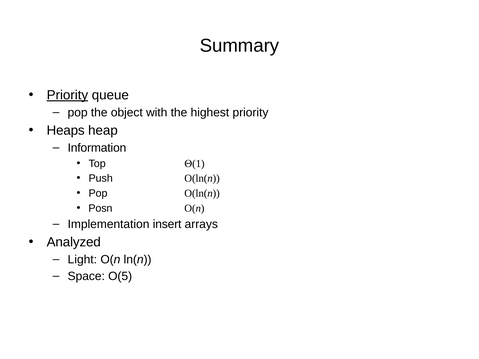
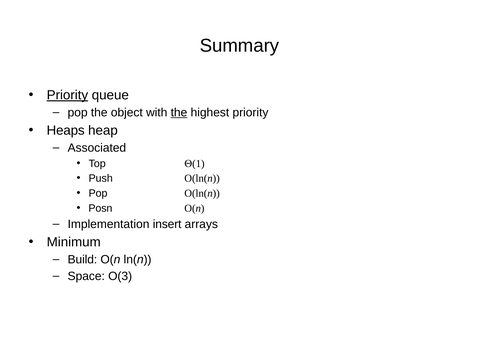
the underline: none -> present (179, 113)
Information: Information -> Associated (97, 148)
Analyzed: Analyzed -> Minimum (74, 242)
Light: Light -> Build (82, 260)
O(5: O(5 -> O(3 (120, 277)
